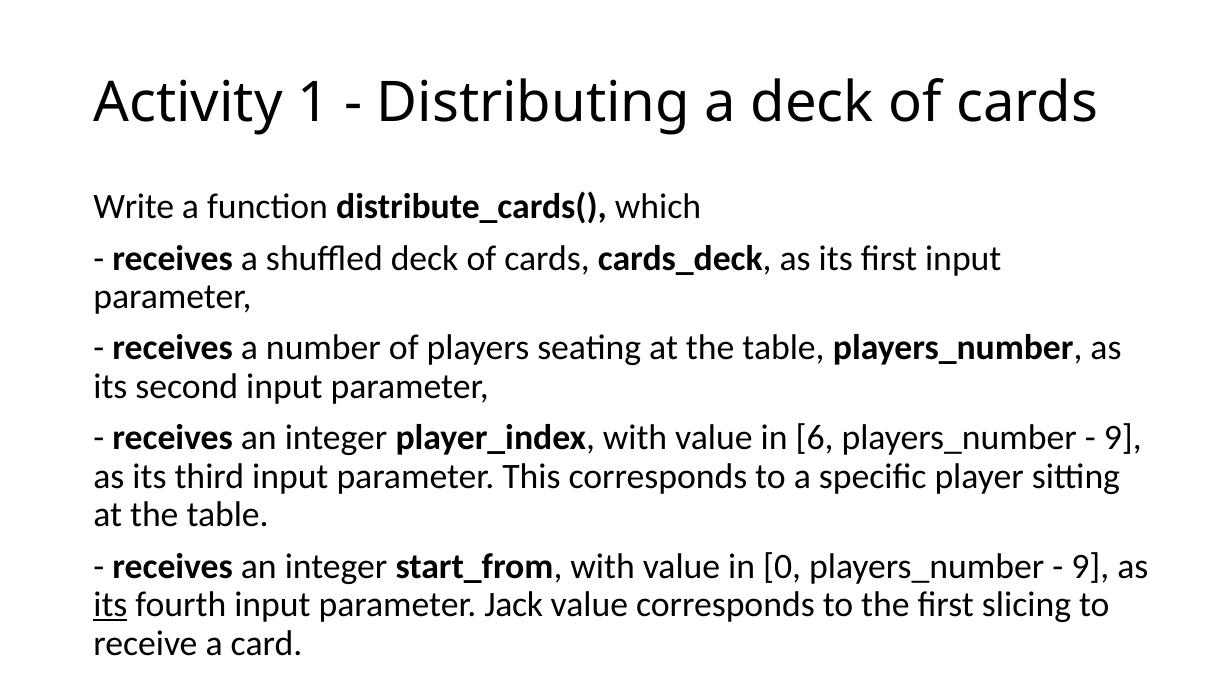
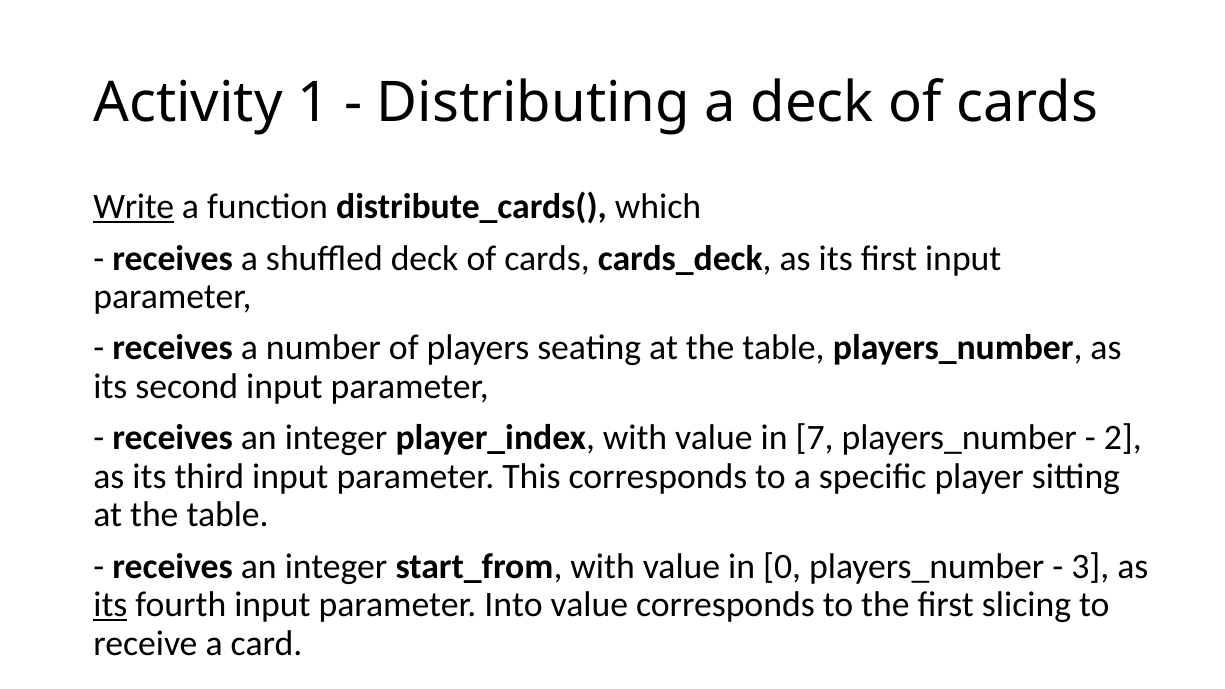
Write underline: none -> present (134, 207)
6: 6 -> 7 (815, 438)
9: 9 -> 2 (1123, 438)
9: 9 -> 3 (1090, 566)
Jack: Jack -> Into (514, 605)
